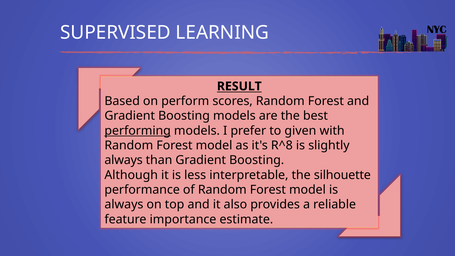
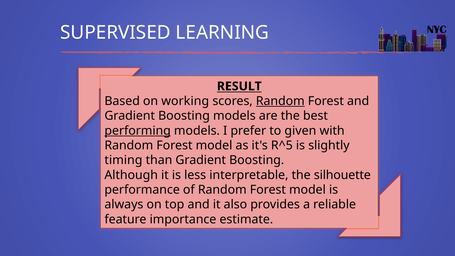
perform: perform -> working (185, 101)
Random underline: none -> present (280, 101)
R^8: R^8 -> R^5 (282, 145)
always: always -> timing (123, 160)
